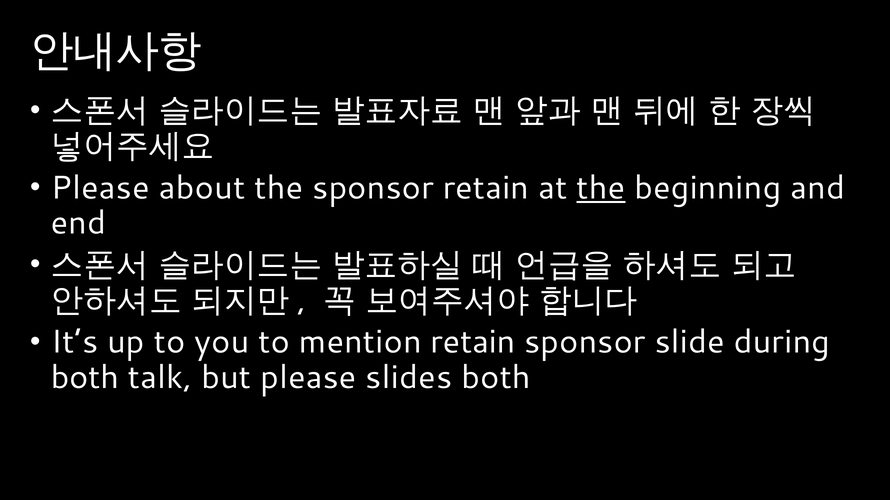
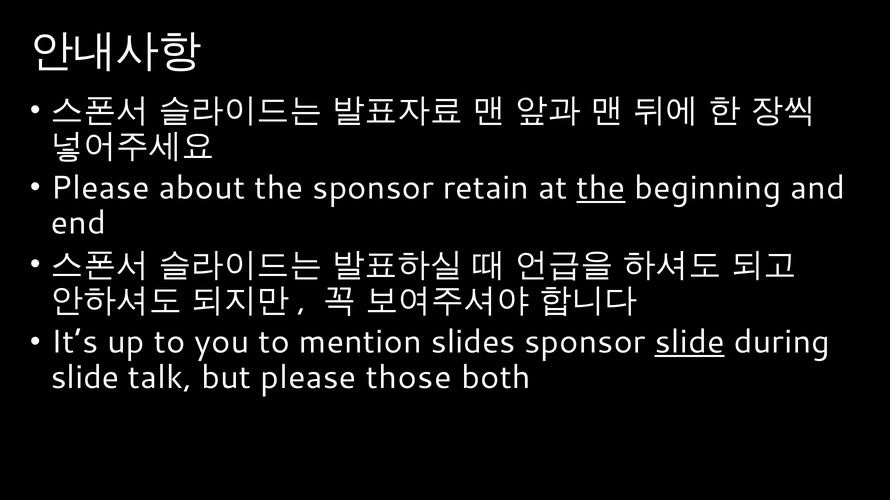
mention retain: retain -> slides (473, 343)
slide underline: none -> present (690, 343)
both: both -> slide (85, 378)
slides: slides -> those (409, 378)
